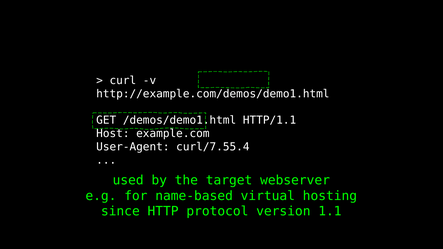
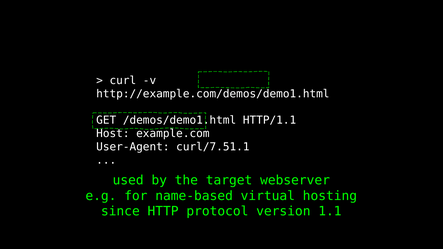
curl/7.55.4: curl/7.55.4 -> curl/7.51.1 (213, 147)
